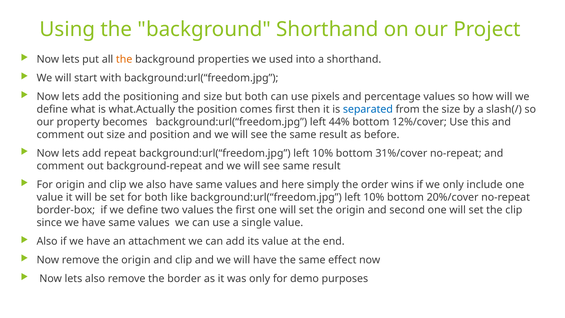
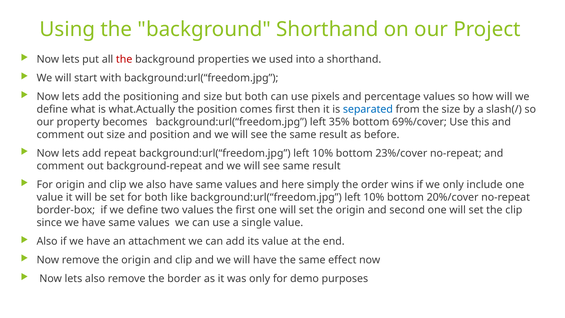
the colour: orange -> red (124, 59)
44%: 44% -> 35% (339, 122)
12%/cover: 12%/cover -> 69%/cover (419, 122)
31%/cover: 31%/cover -> 23%/cover (401, 153)
